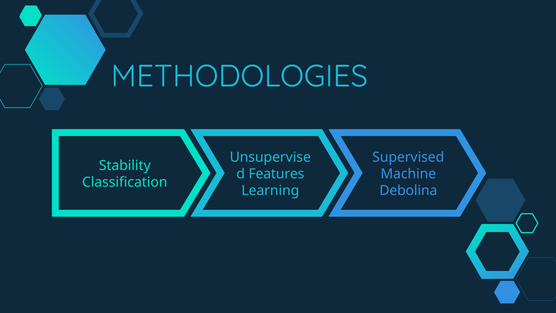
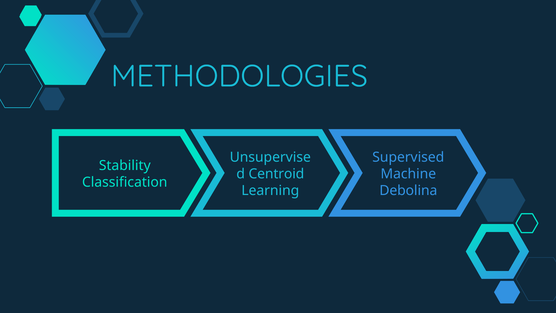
Features: Features -> Centroid (276, 174)
